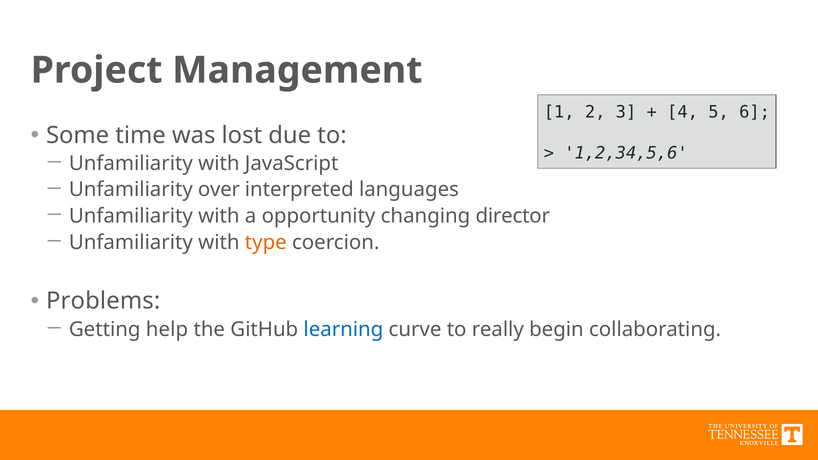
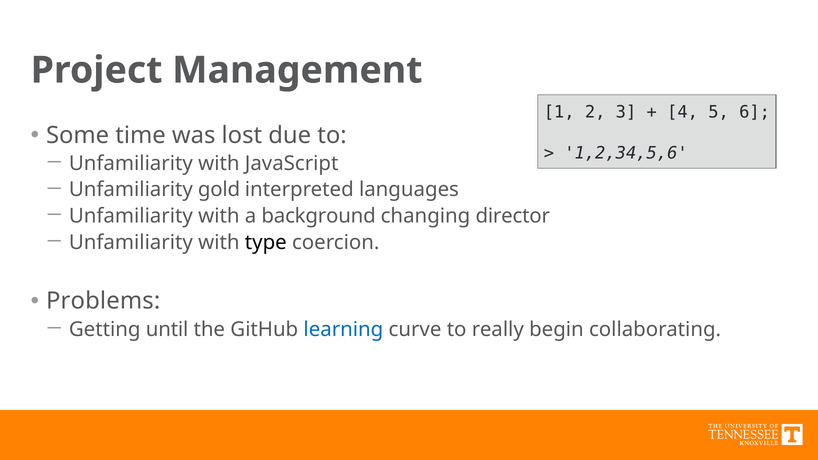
over: over -> gold (219, 190)
opportunity: opportunity -> background (319, 216)
type colour: orange -> black (266, 242)
help: help -> until (167, 329)
